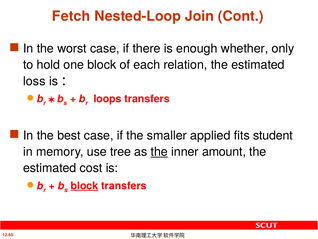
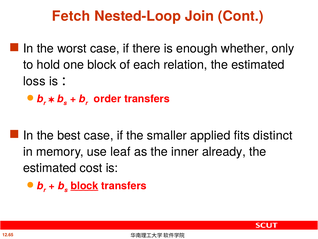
loops: loops -> order (107, 99)
student: student -> distinct (273, 135)
tree: tree -> leaf (120, 151)
the underline: present -> none (159, 151)
amount: amount -> already (224, 151)
